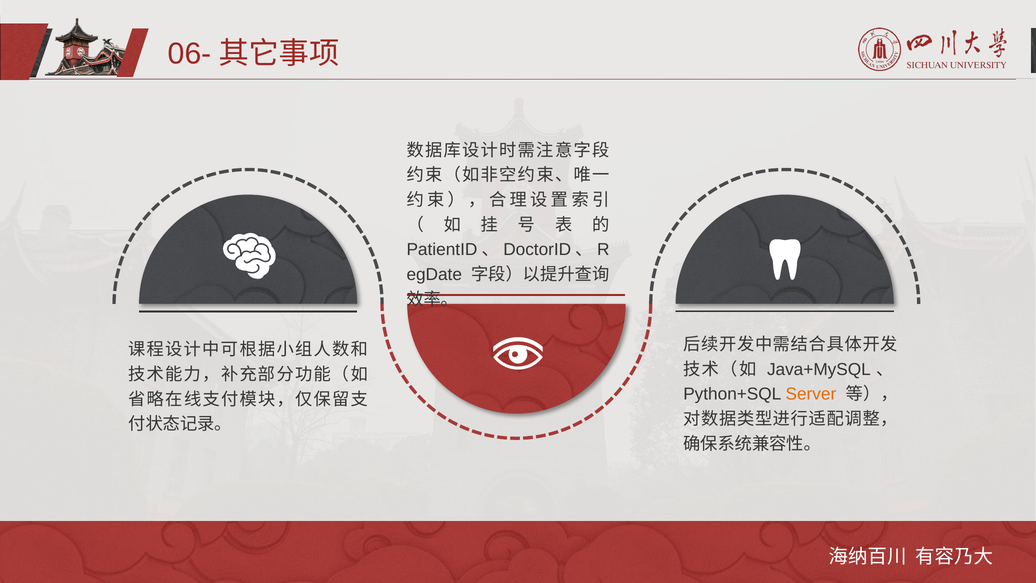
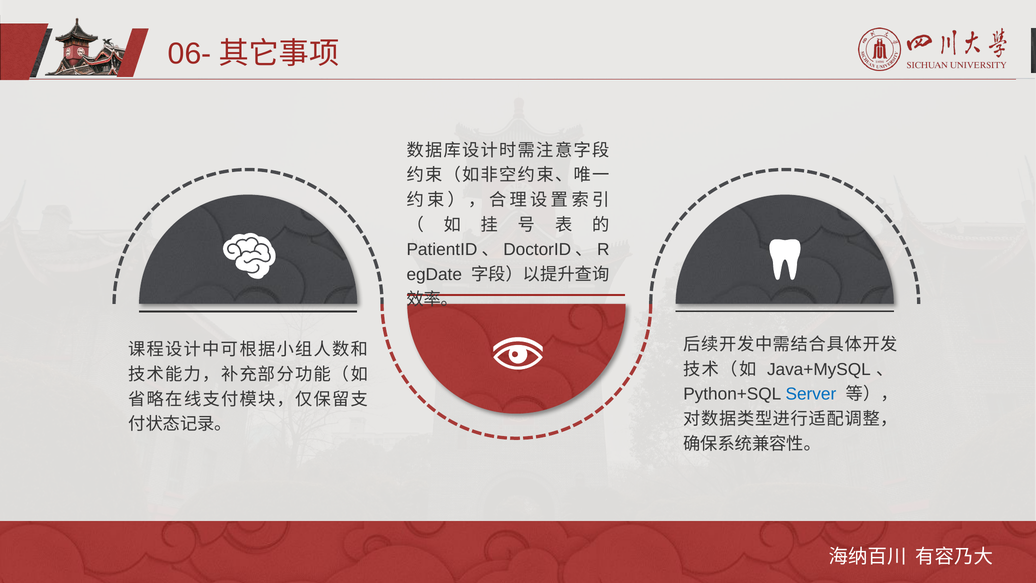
Server colour: orange -> blue (811, 394)
